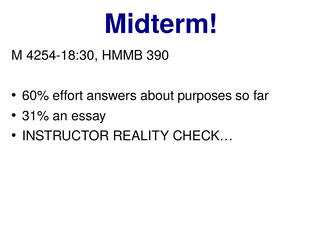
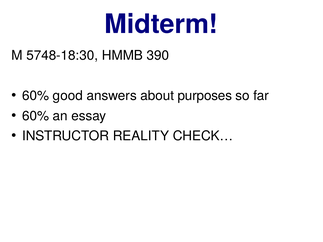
4254-18:30: 4254-18:30 -> 5748-18:30 (62, 55)
effort: effort -> good (68, 96)
31%: 31% -> 60% (36, 116)
